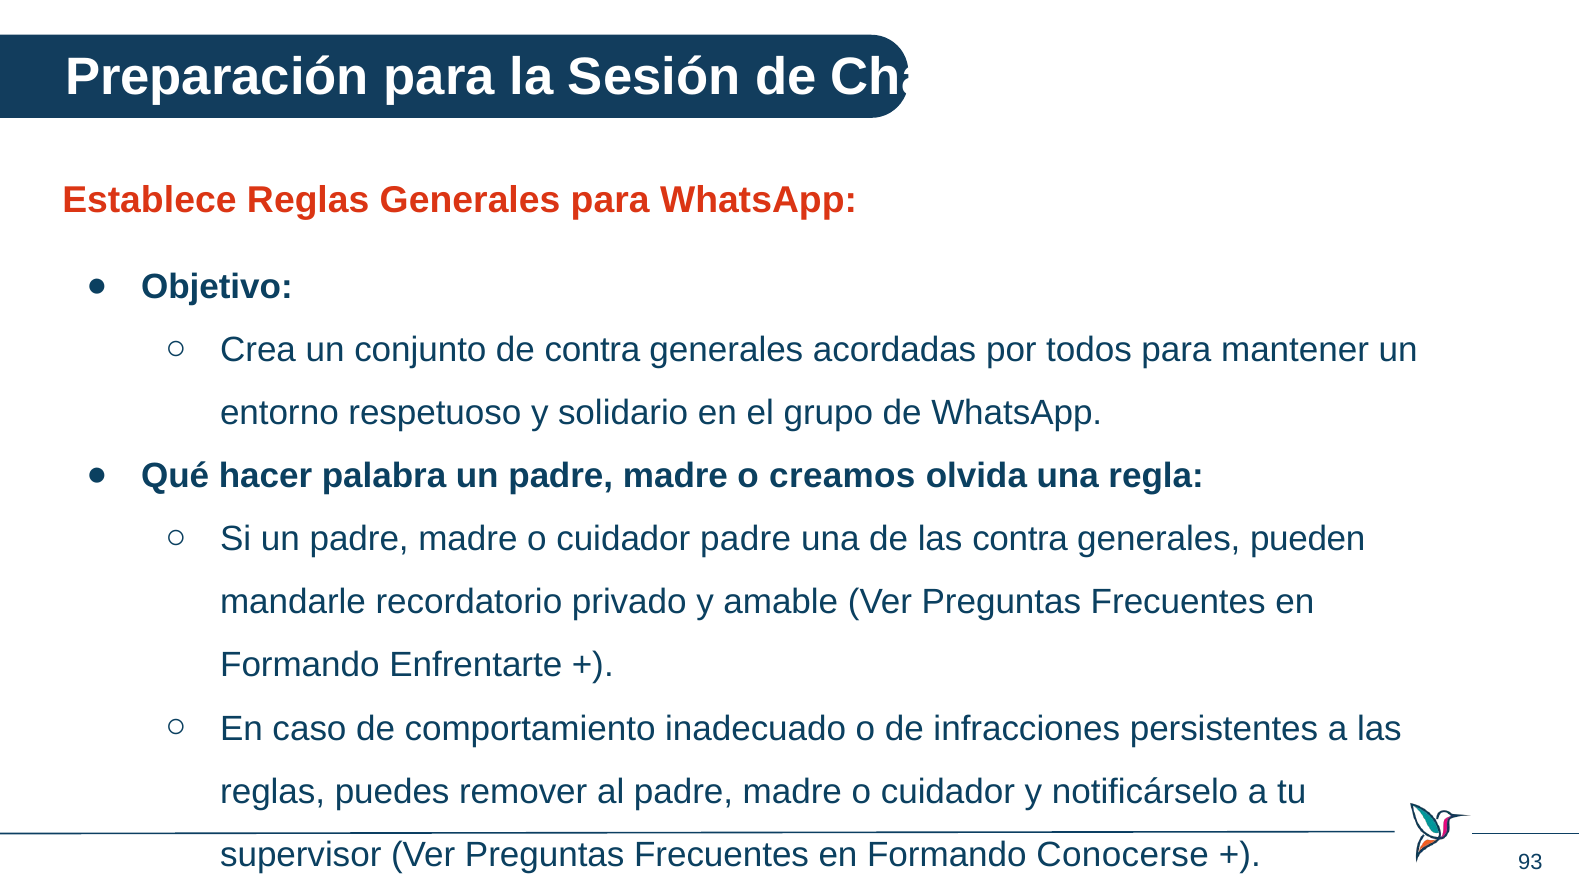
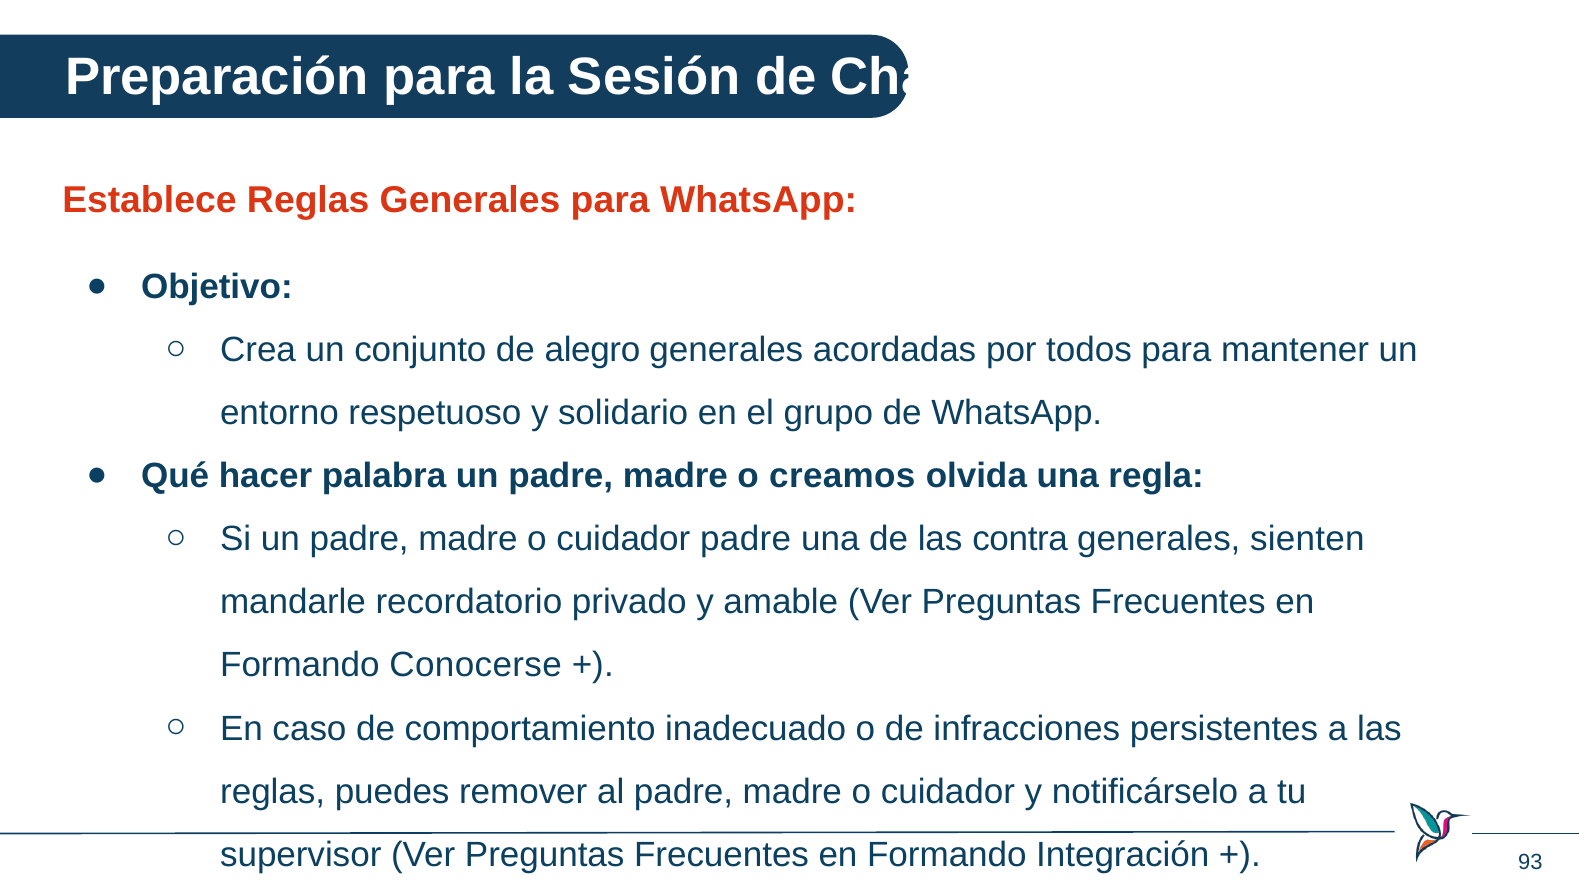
de contra: contra -> alegro (592, 350)
pueden: pueden -> sienten (1307, 539)
Enfrentarte: Enfrentarte -> Conocerse (476, 666)
Conocerse: Conocerse -> Integración (1123, 855)
